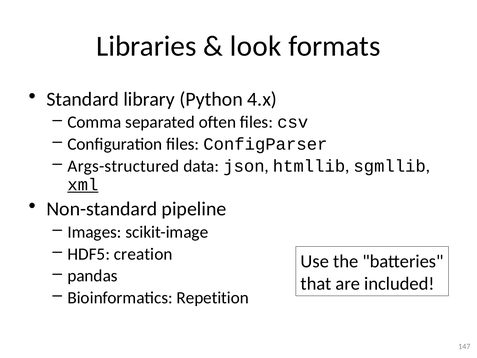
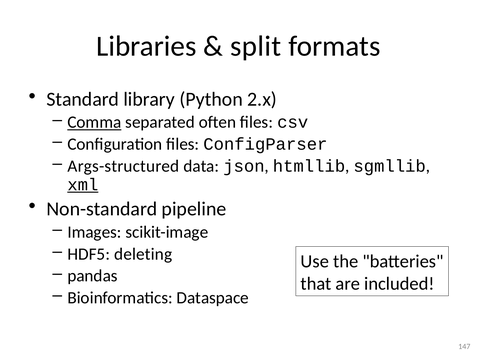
look: look -> split (256, 46)
4.x: 4.x -> 2.x (262, 99)
Comma underline: none -> present (94, 122)
creation: creation -> deleting (143, 254)
Repetition: Repetition -> Dataspace (213, 298)
